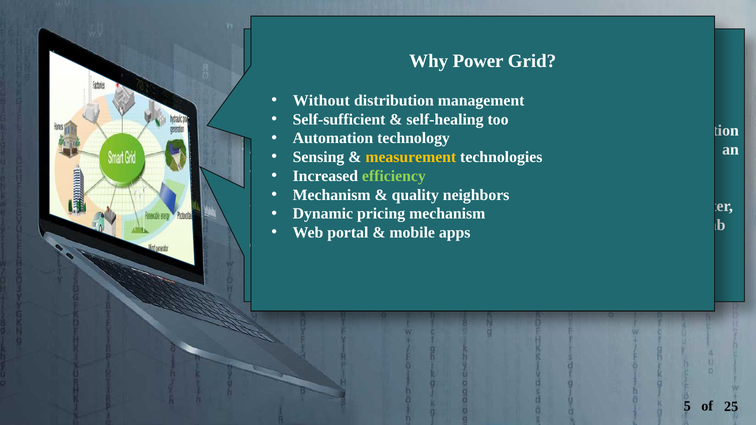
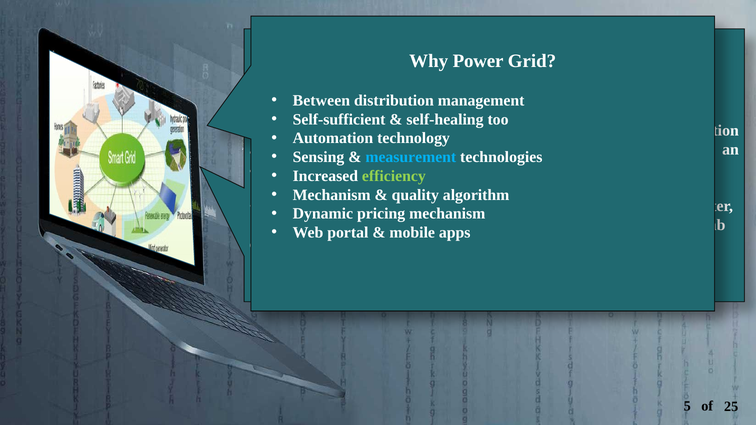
Without: Without -> Between (321, 100)
measurement colour: yellow -> light blue (411, 157)
neighbors: neighbors -> algorithm (476, 195)
